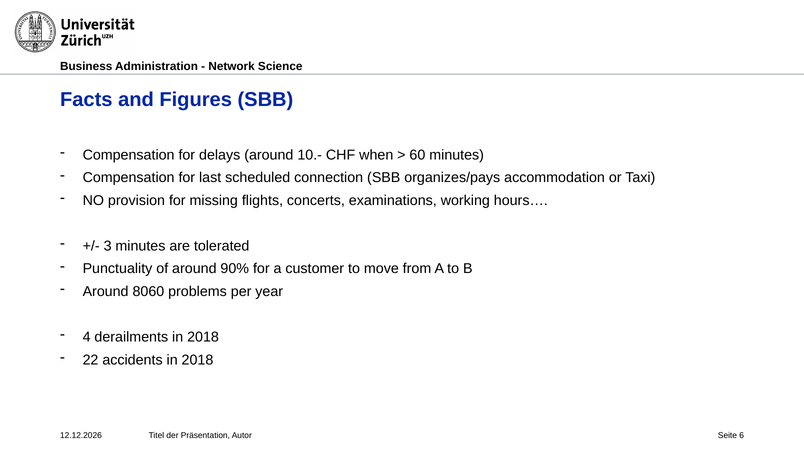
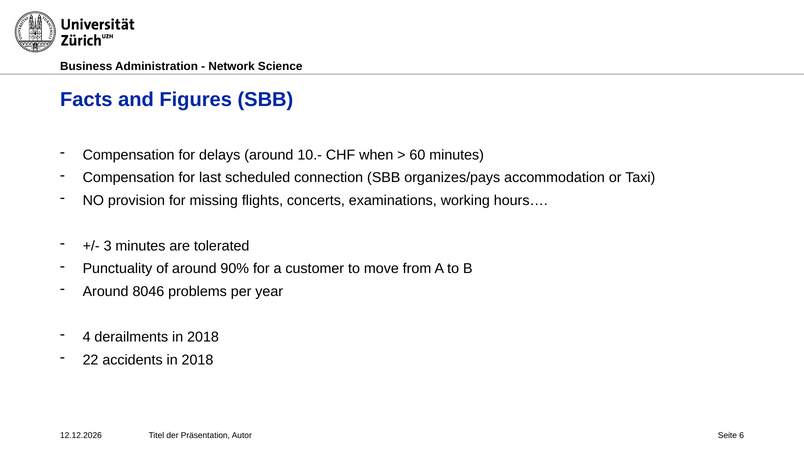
8060: 8060 -> 8046 (148, 292)
